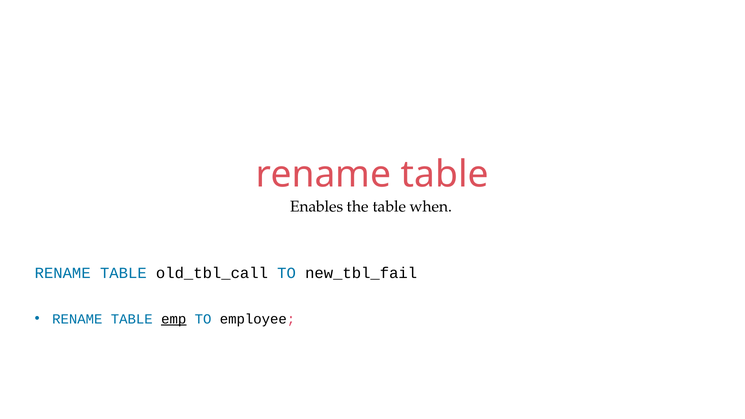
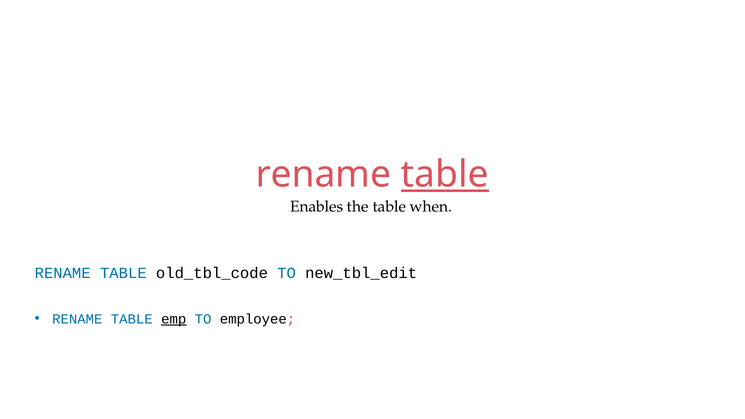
table underline: none -> present (445, 175)
old_tbl_call: old_tbl_call -> old_tbl_code (212, 273)
new_tbl_fail: new_tbl_fail -> new_tbl_edit (361, 273)
